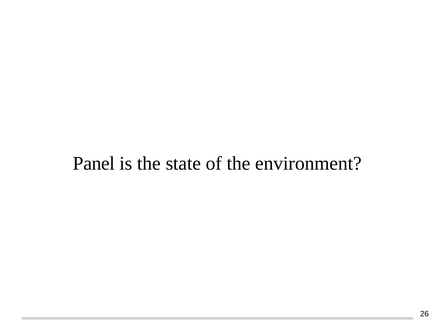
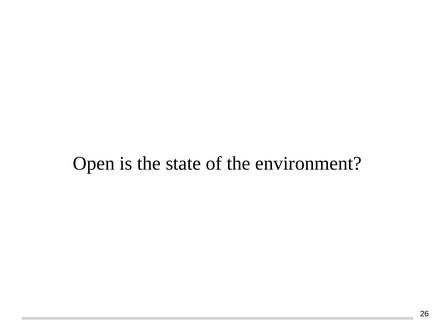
Panel: Panel -> Open (94, 164)
